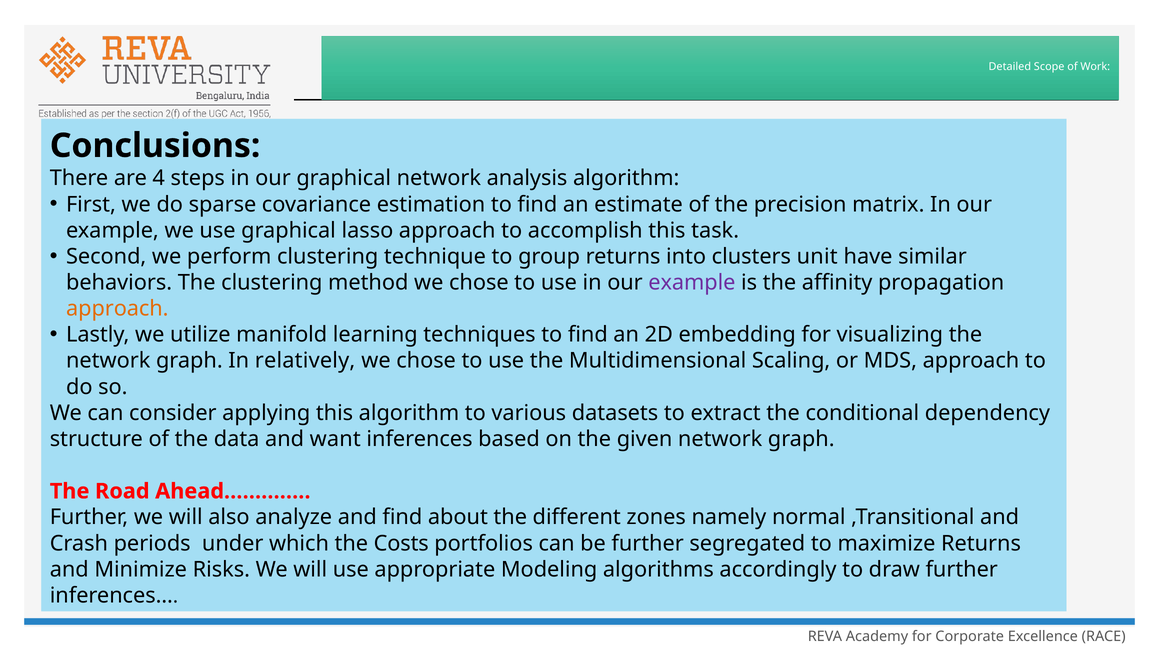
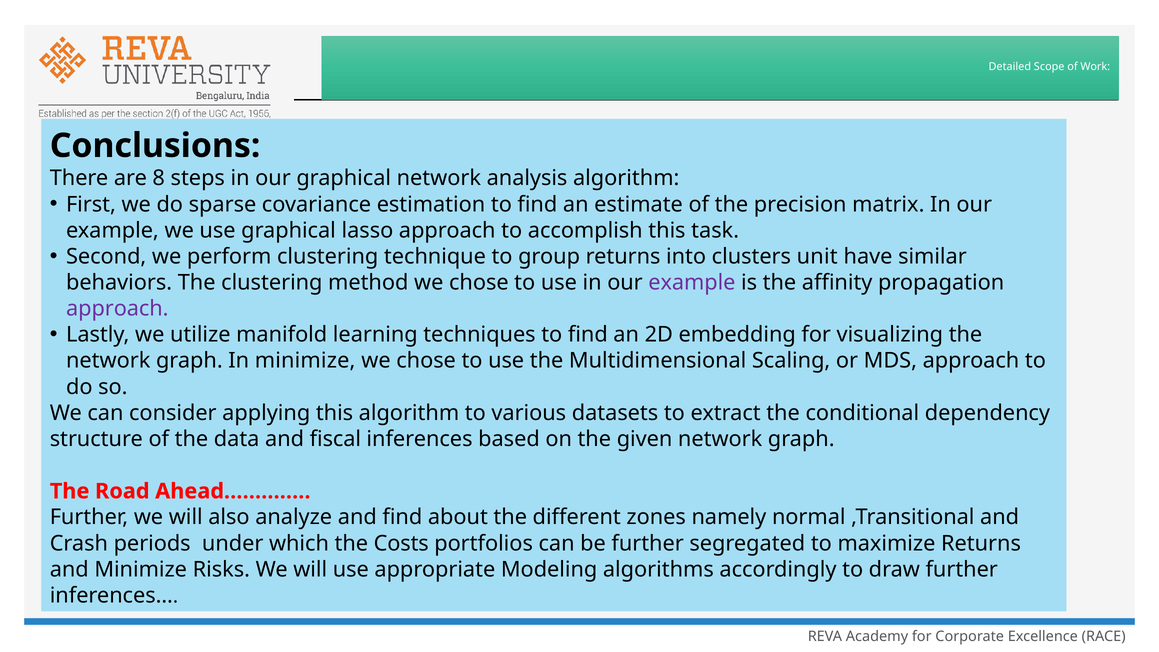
4: 4 -> 8 (159, 178)
approach colour: orange -> purple (117, 309)
In relatively: relatively -> minimize (305, 361)
want: want -> fiscal (335, 439)
